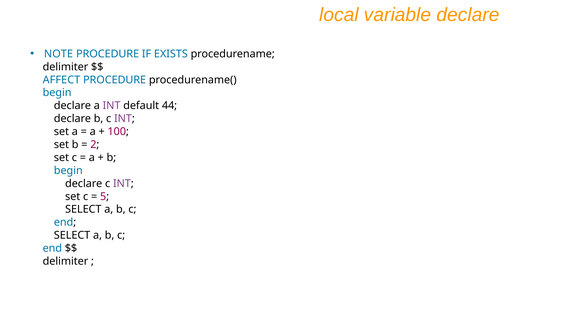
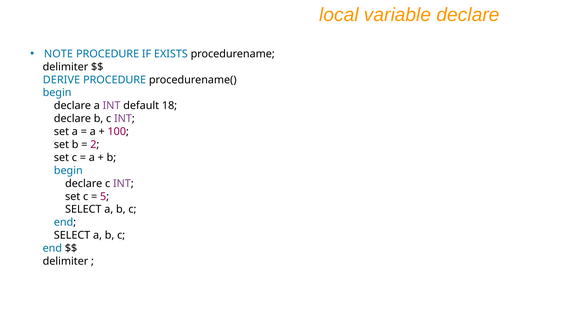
AFFECT: AFFECT -> DERIVE (61, 80)
44: 44 -> 18 (170, 106)
